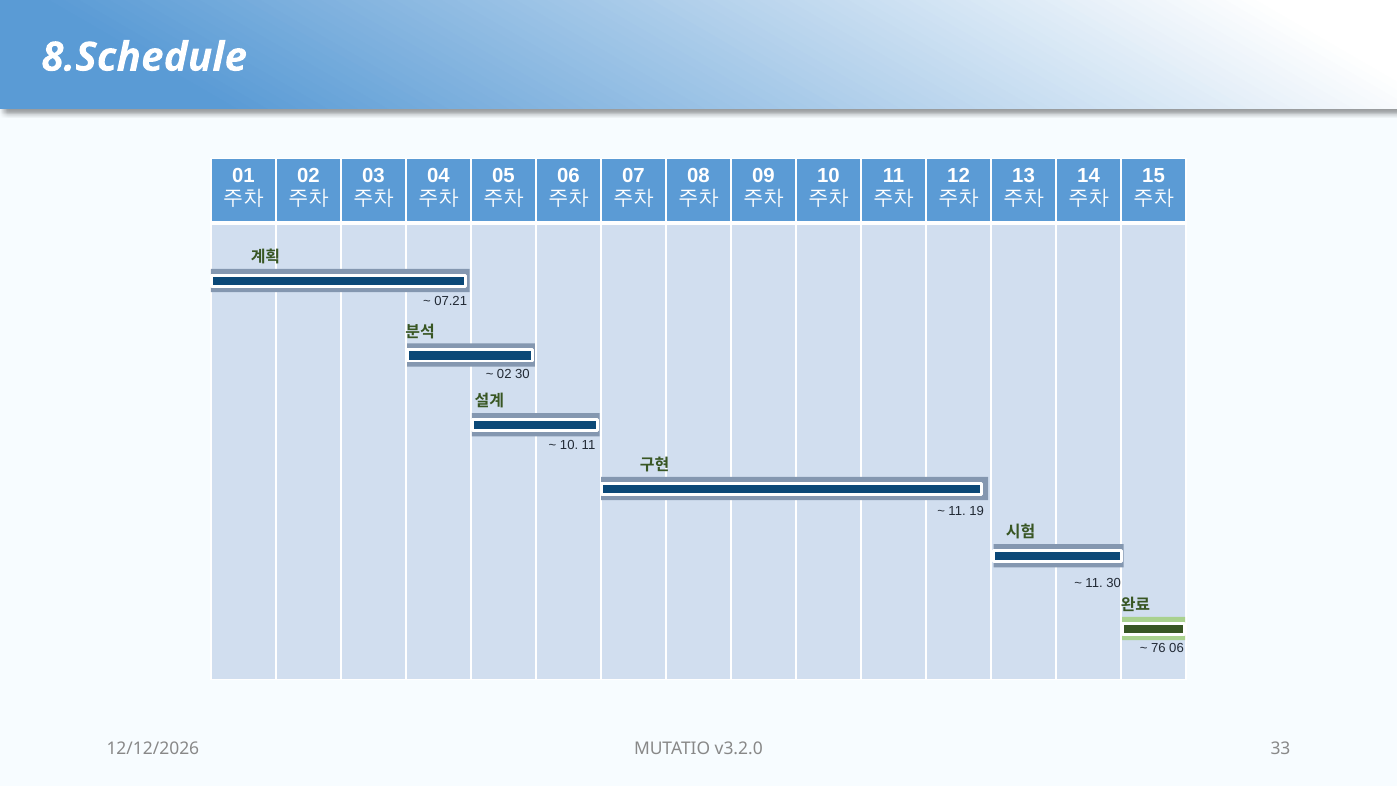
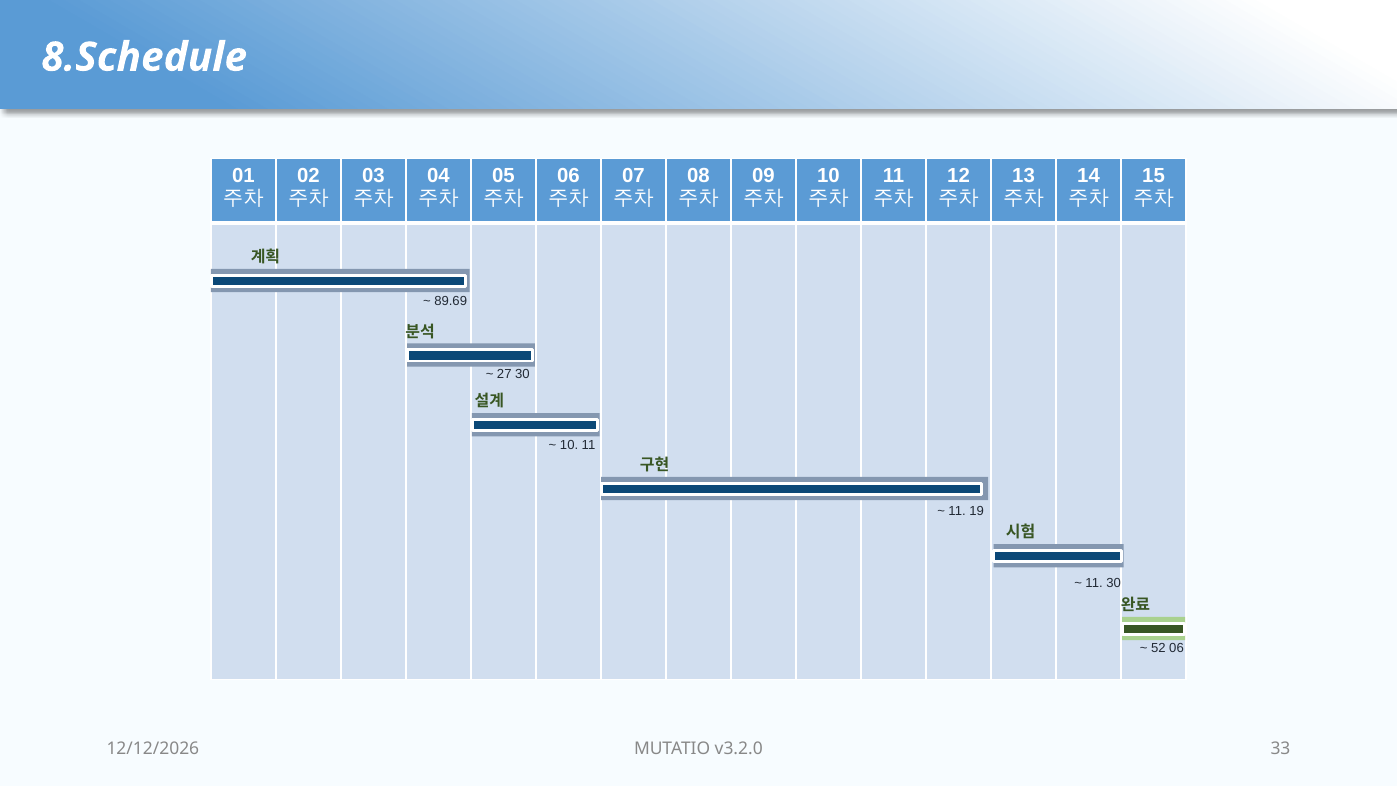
07.21: 07.21 -> 89.69 (451, 301)
02: 02 -> 27 (504, 374)
76: 76 -> 52 (1158, 648)
